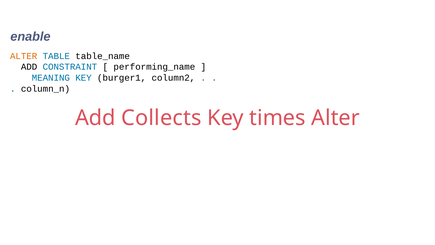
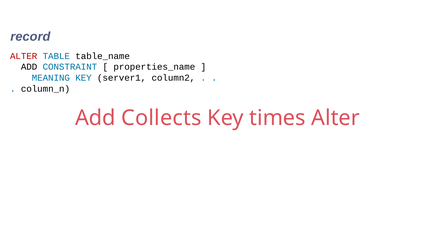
enable: enable -> record (30, 37)
ALTER colour: orange -> red (24, 56)
performing_name: performing_name -> properties_name (154, 67)
burger1: burger1 -> server1 (122, 78)
